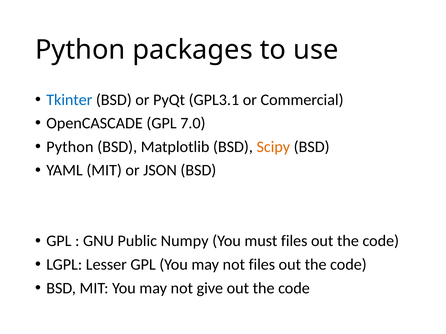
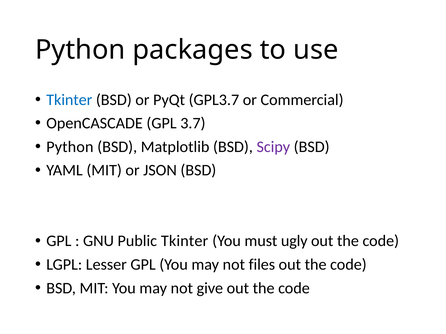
GPL3.1: GPL3.1 -> GPL3.7 (214, 100)
7.0: 7.0 -> 3.7 (193, 123)
Scipy colour: orange -> purple (273, 147)
Public Numpy: Numpy -> Tkinter (185, 241)
must files: files -> ugly (294, 241)
